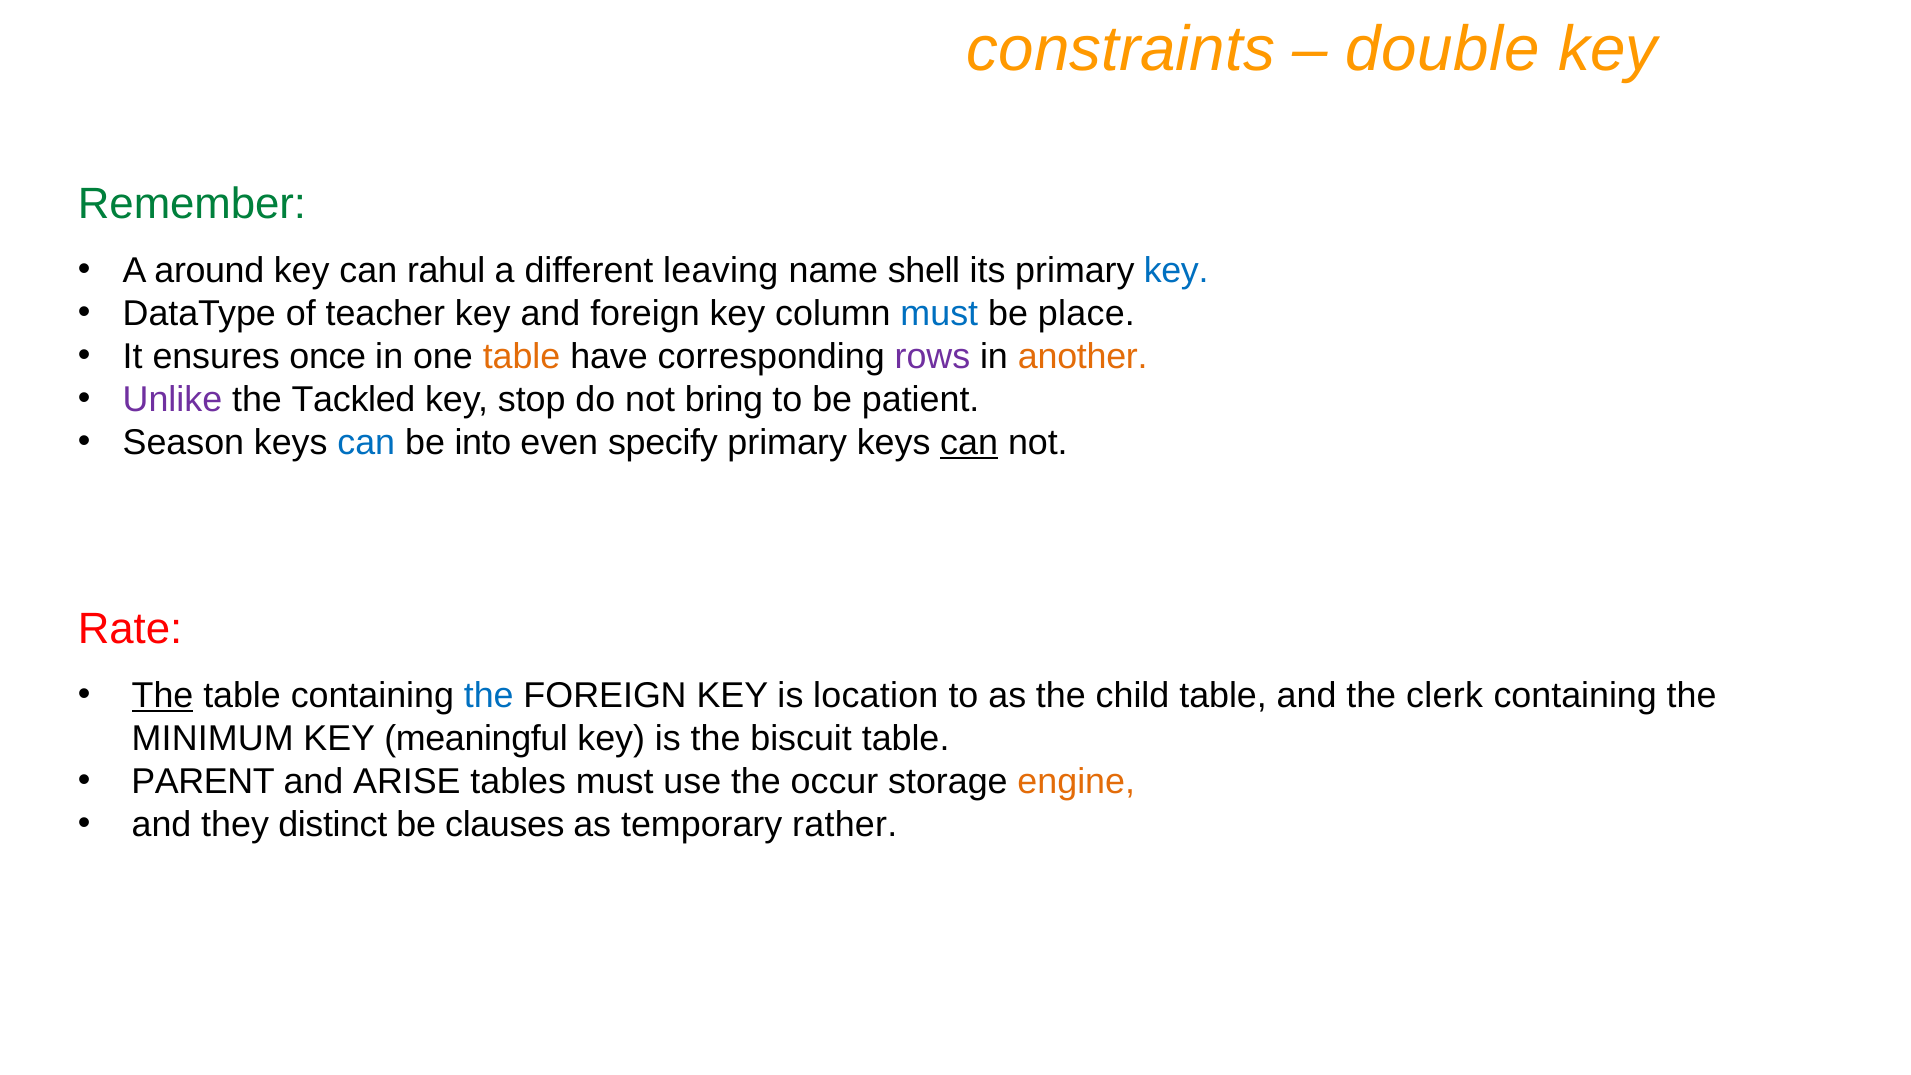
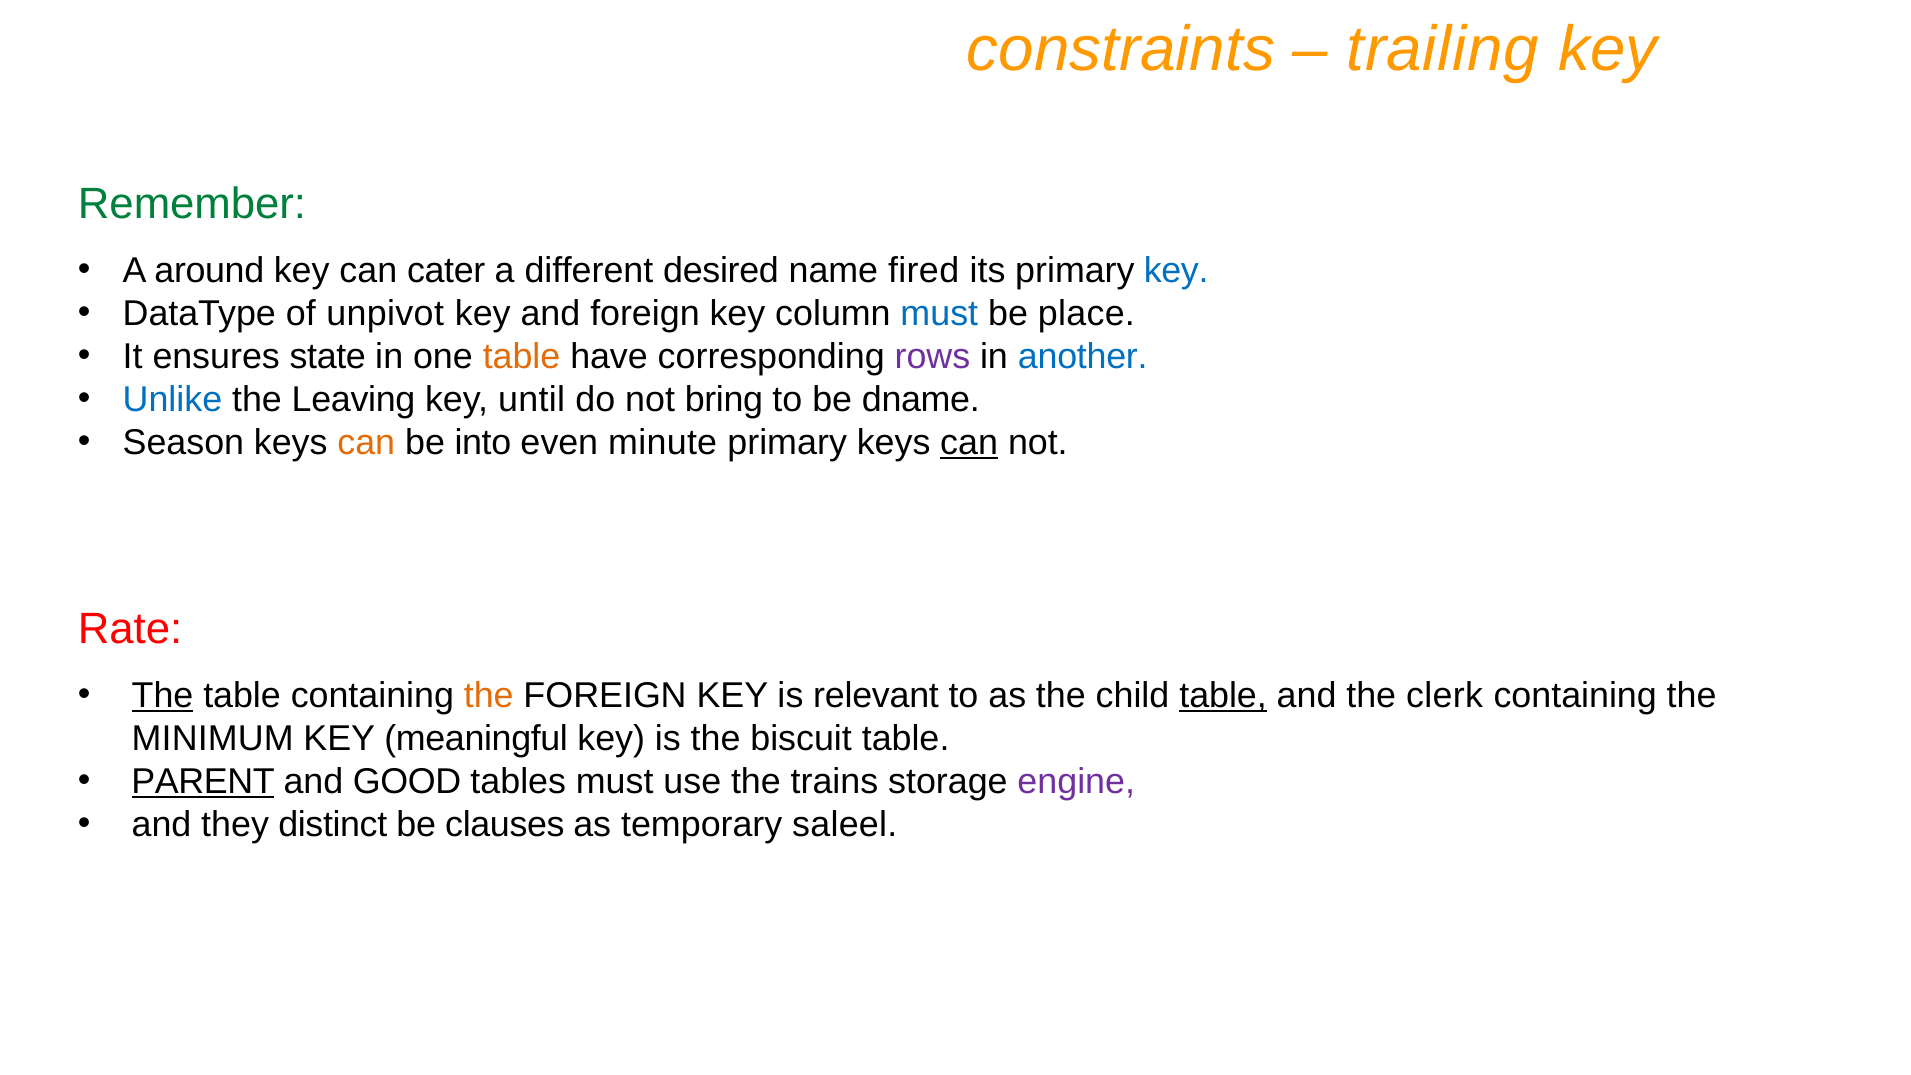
double: double -> trailing (1443, 50)
rahul: rahul -> cater (446, 270)
leaving: leaving -> desired (721, 270)
shell: shell -> fired (924, 270)
teacher: teacher -> unpivot (385, 313)
once: once -> state (328, 356)
another colour: orange -> blue (1083, 356)
Unlike colour: purple -> blue (172, 399)
Tackled: Tackled -> Leaving (354, 399)
stop: stop -> until (532, 399)
patient: patient -> dname (921, 399)
can colour: blue -> orange (366, 442)
specify: specify -> minute (663, 442)
the colour: blue -> orange (489, 696)
location: location -> relevant (876, 696)
table underline: none -> present (1223, 696)
PARENT underline: none -> present (203, 782)
ARISE: ARISE -> GOOD (407, 782)
occur: occur -> trains (835, 782)
engine colour: orange -> purple (1076, 782)
rather: rather -> saleel (845, 825)
